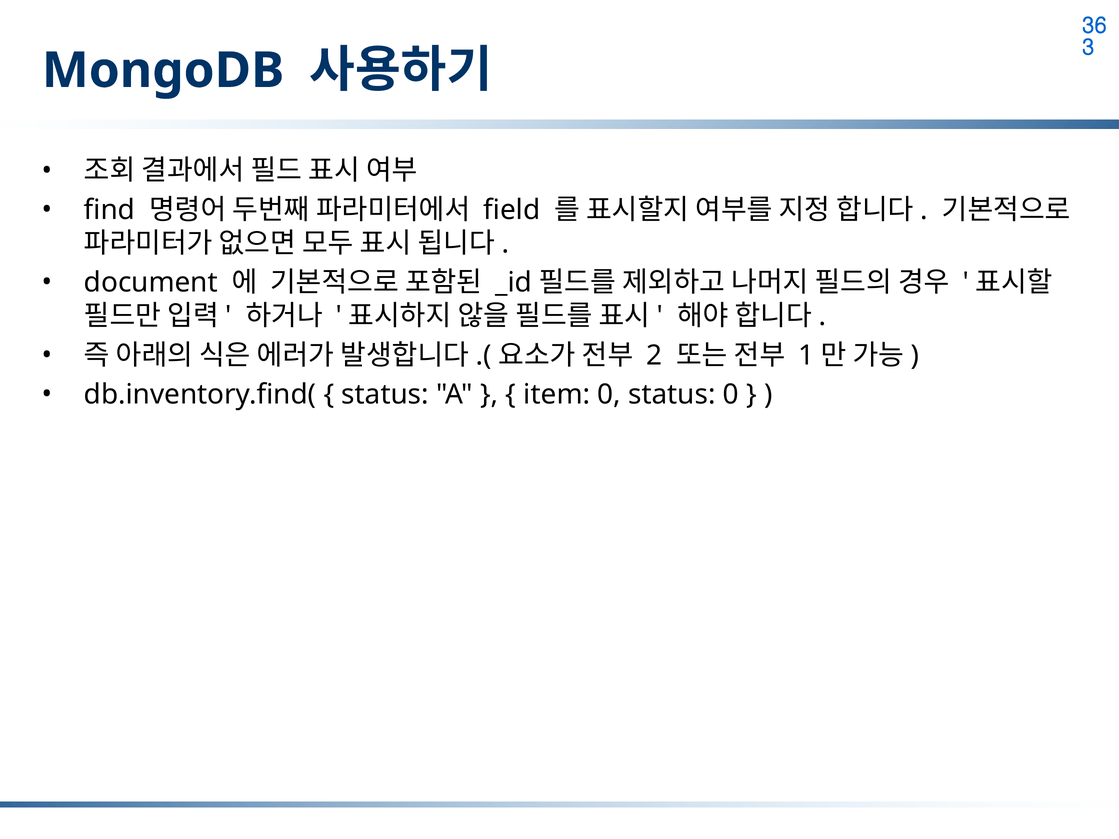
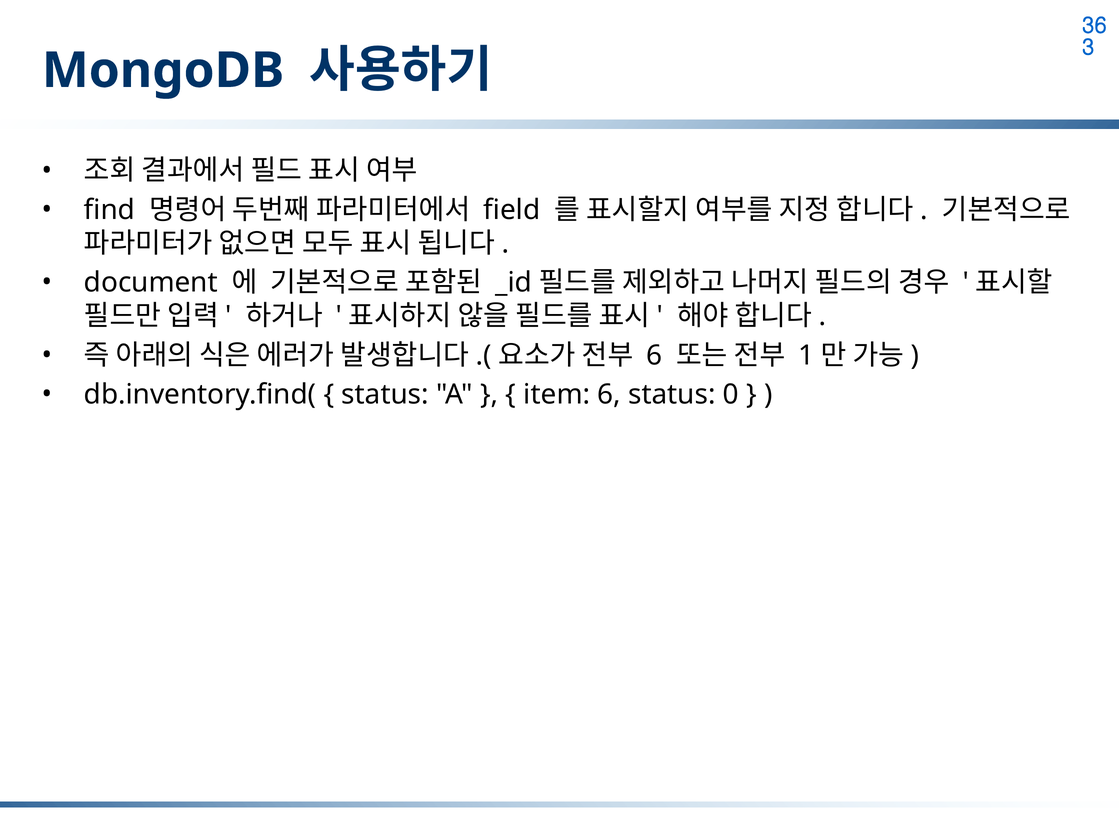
2: 2 -> 6 (654, 355)
item 0: 0 -> 6 (609, 395)
